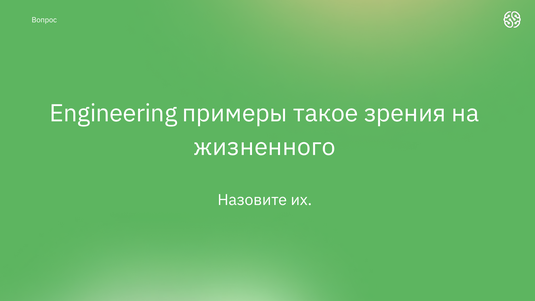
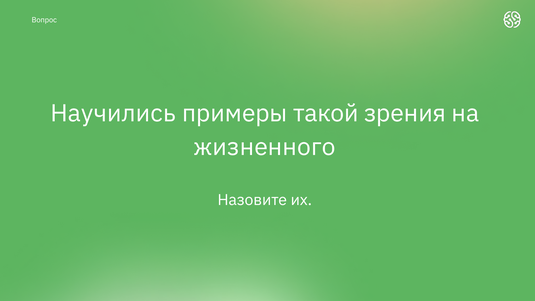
Engineering: Engineering -> Научились (113, 113)
такое: такое -> такой (326, 113)
